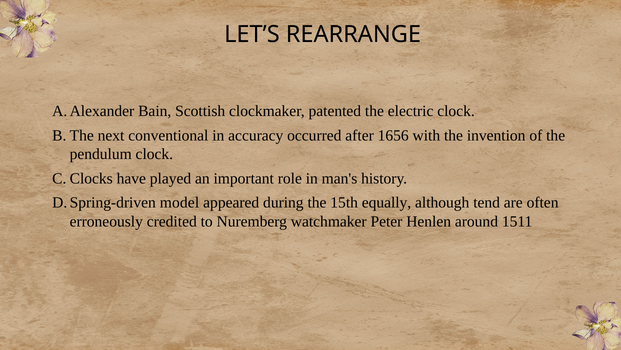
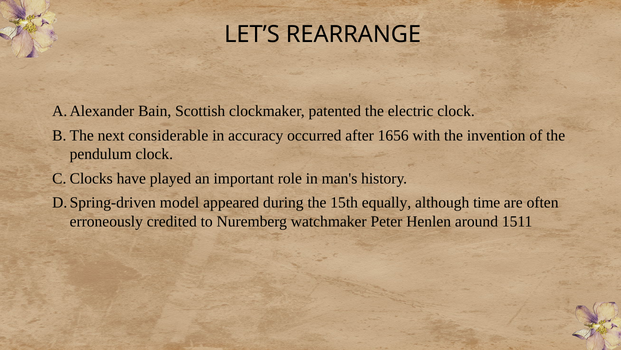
conventional: conventional -> considerable (168, 135)
tend: tend -> time (487, 202)
